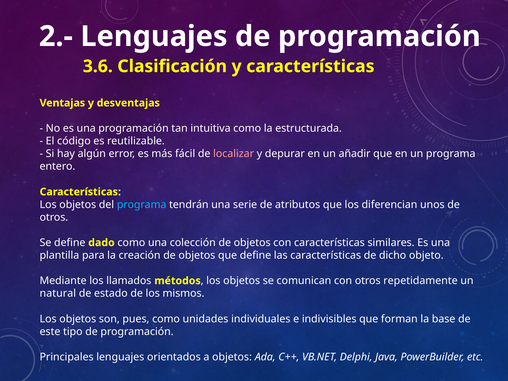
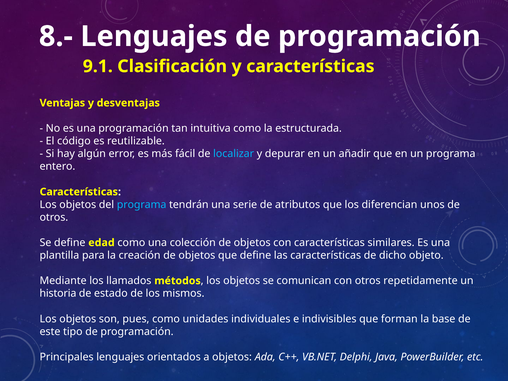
2.-: 2.- -> 8.- (56, 36)
3.6: 3.6 -> 9.1 (98, 66)
localizar colour: pink -> light blue (234, 154)
dado: dado -> edad (101, 243)
natural: natural -> historia (58, 293)
